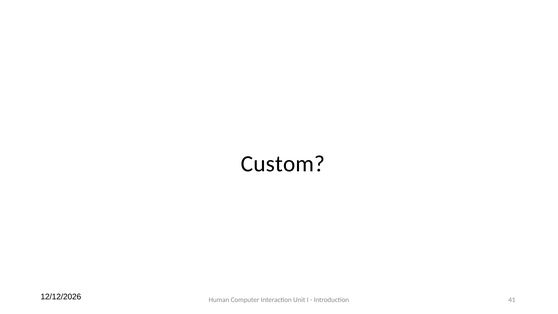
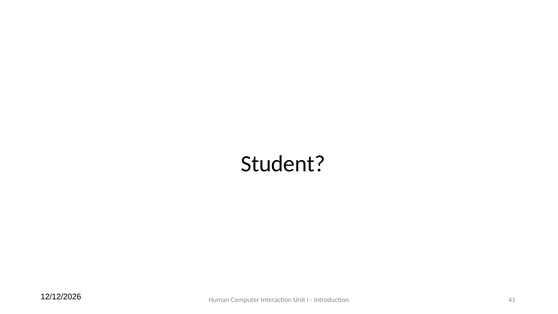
Custom: Custom -> Student (283, 164)
